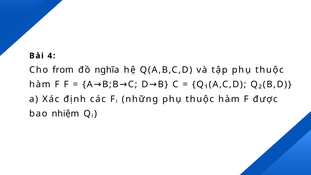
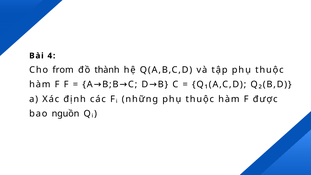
nghĩa: nghĩa -> thành (107, 70)
nhiệm: nhiệm -> nguồn (66, 114)
